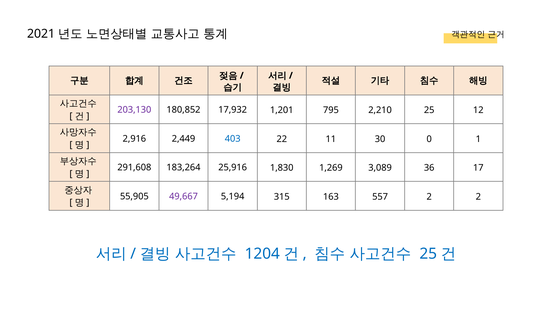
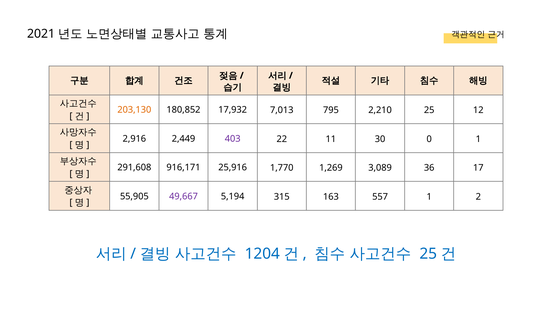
203,130 colour: purple -> orange (134, 110)
1,201: 1,201 -> 7,013 (282, 110)
403 colour: blue -> purple (233, 138)
183,264: 183,264 -> 916,171 (183, 167)
1,830: 1,830 -> 1,770 (282, 168)
557 2: 2 -> 1 (429, 196)
